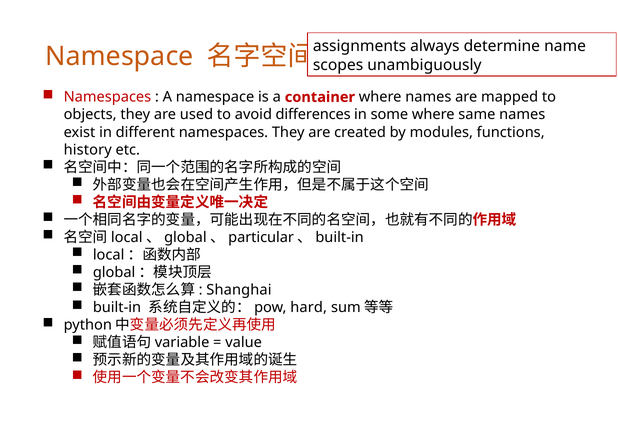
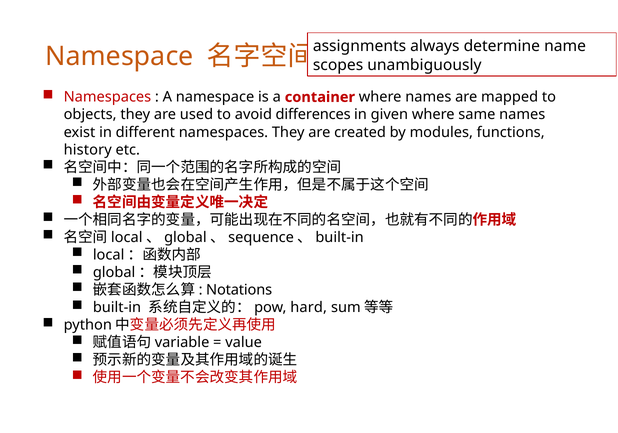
some: some -> given (389, 115)
particular: particular -> sequence (261, 237)
Shanghai: Shanghai -> Notations (239, 290)
